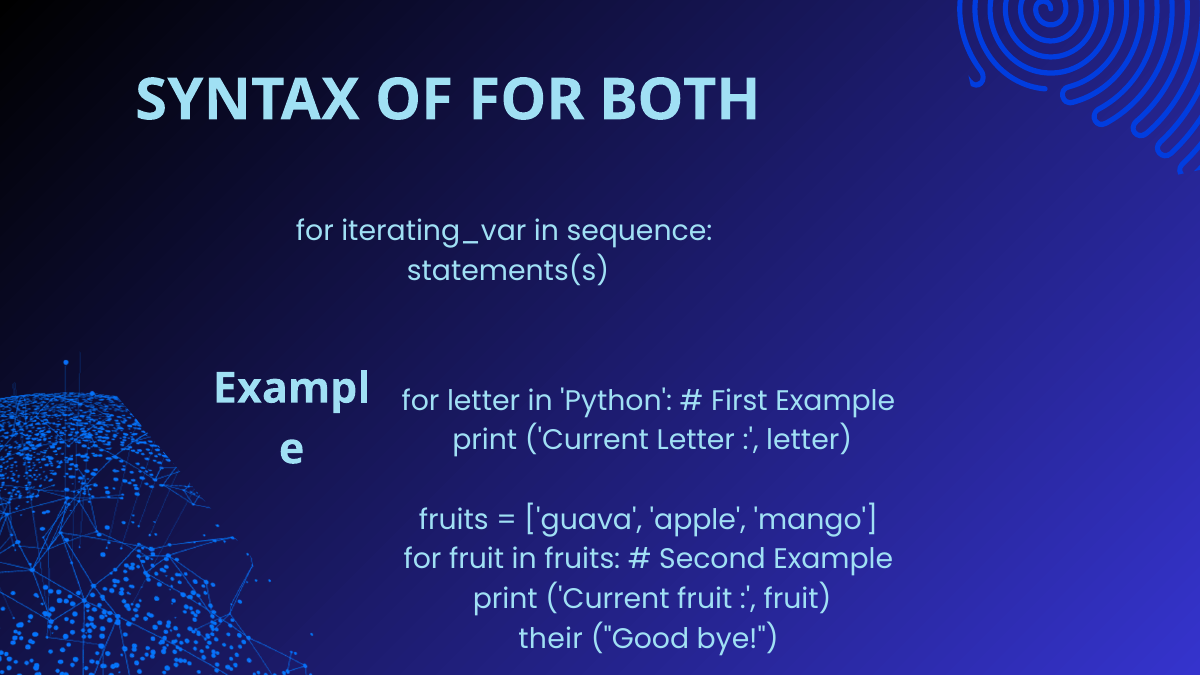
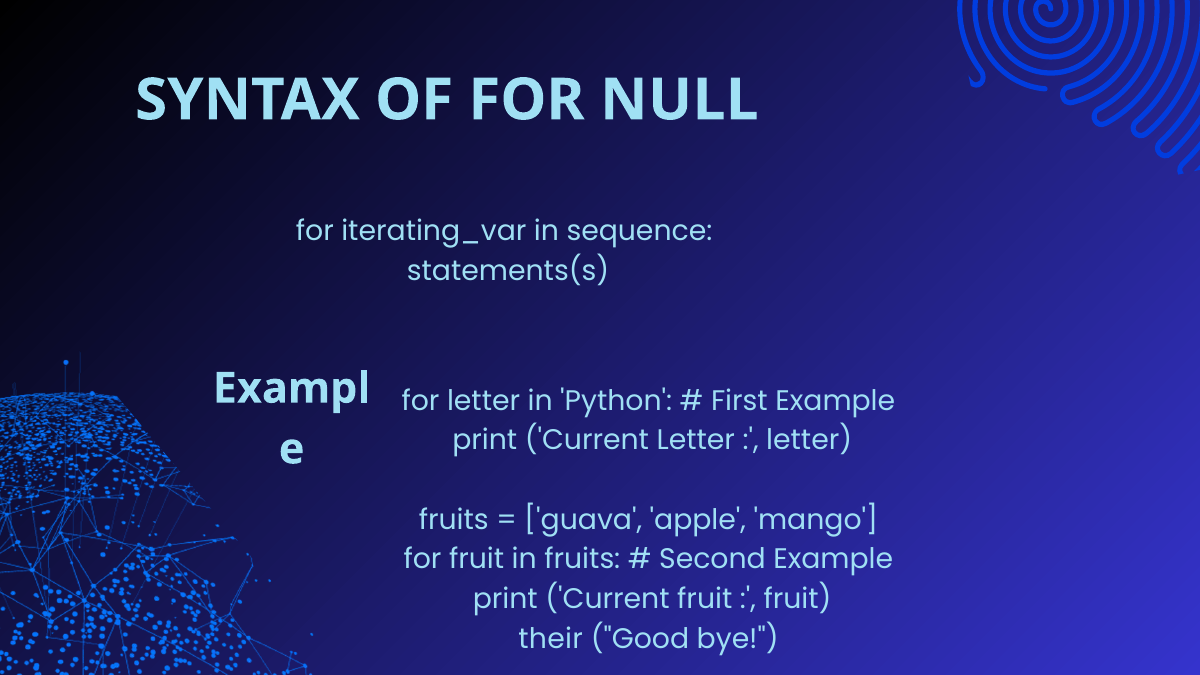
BOTH: BOTH -> NULL (679, 100)
